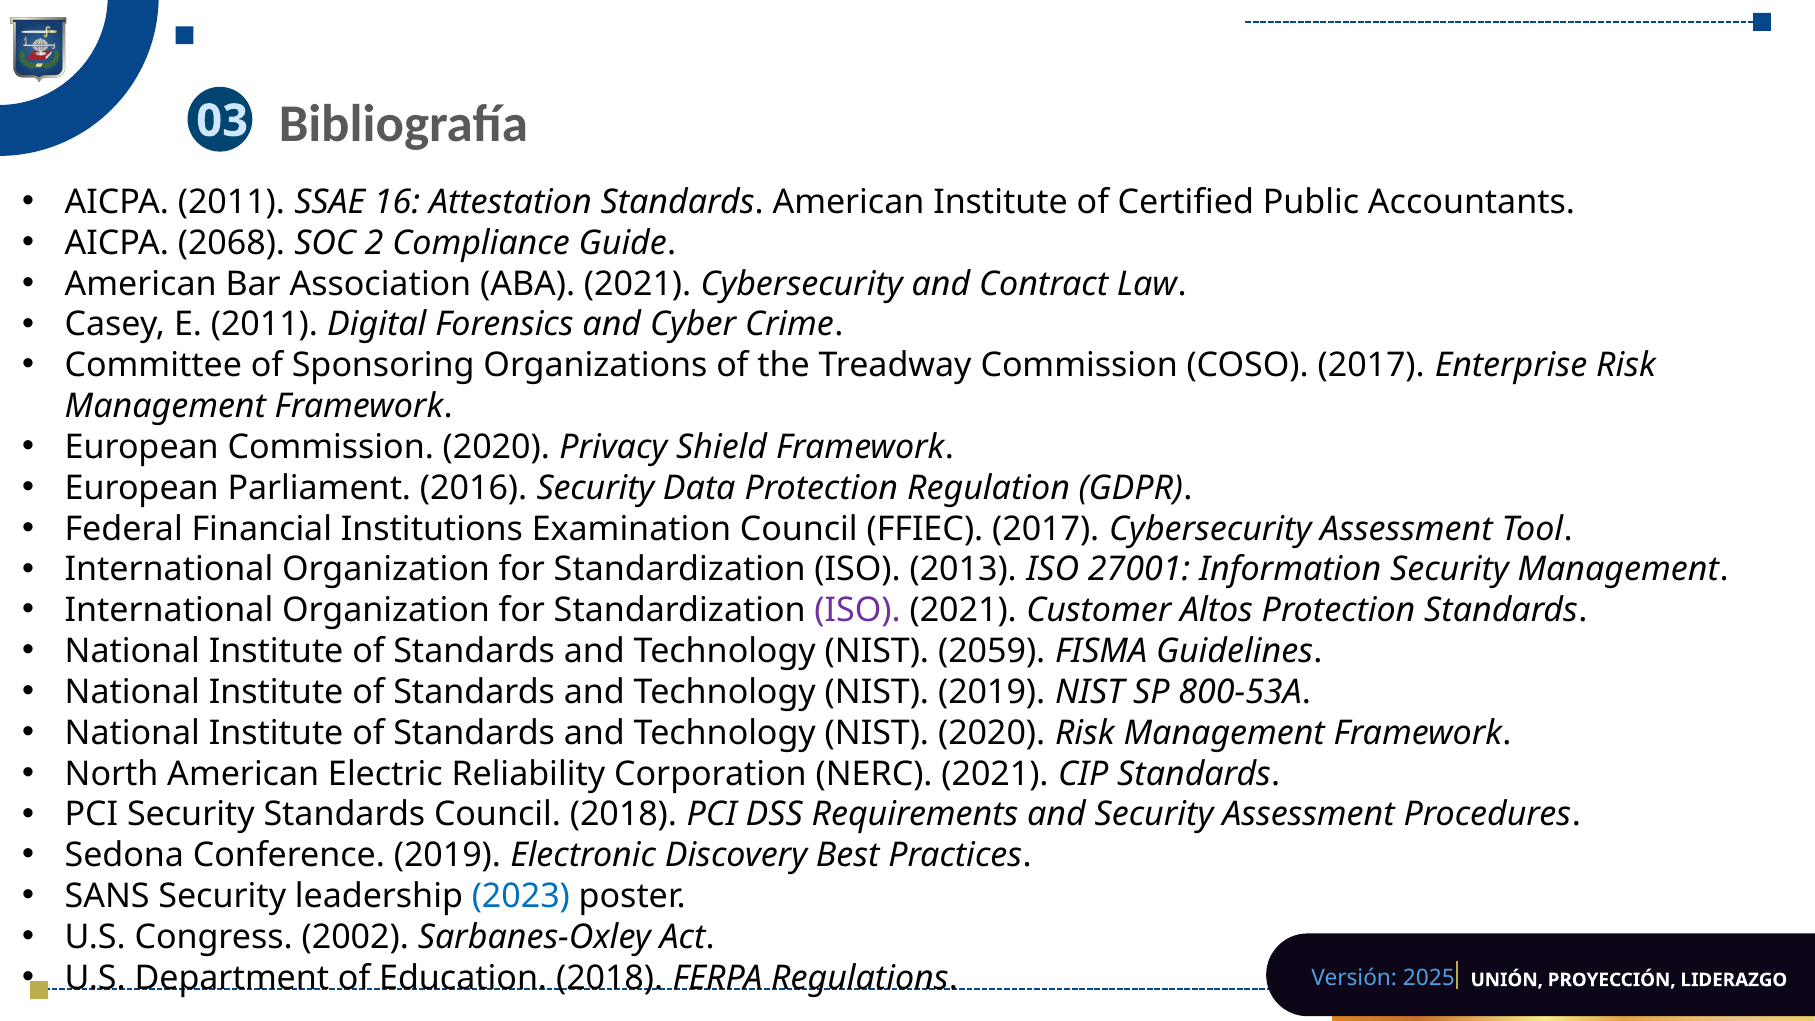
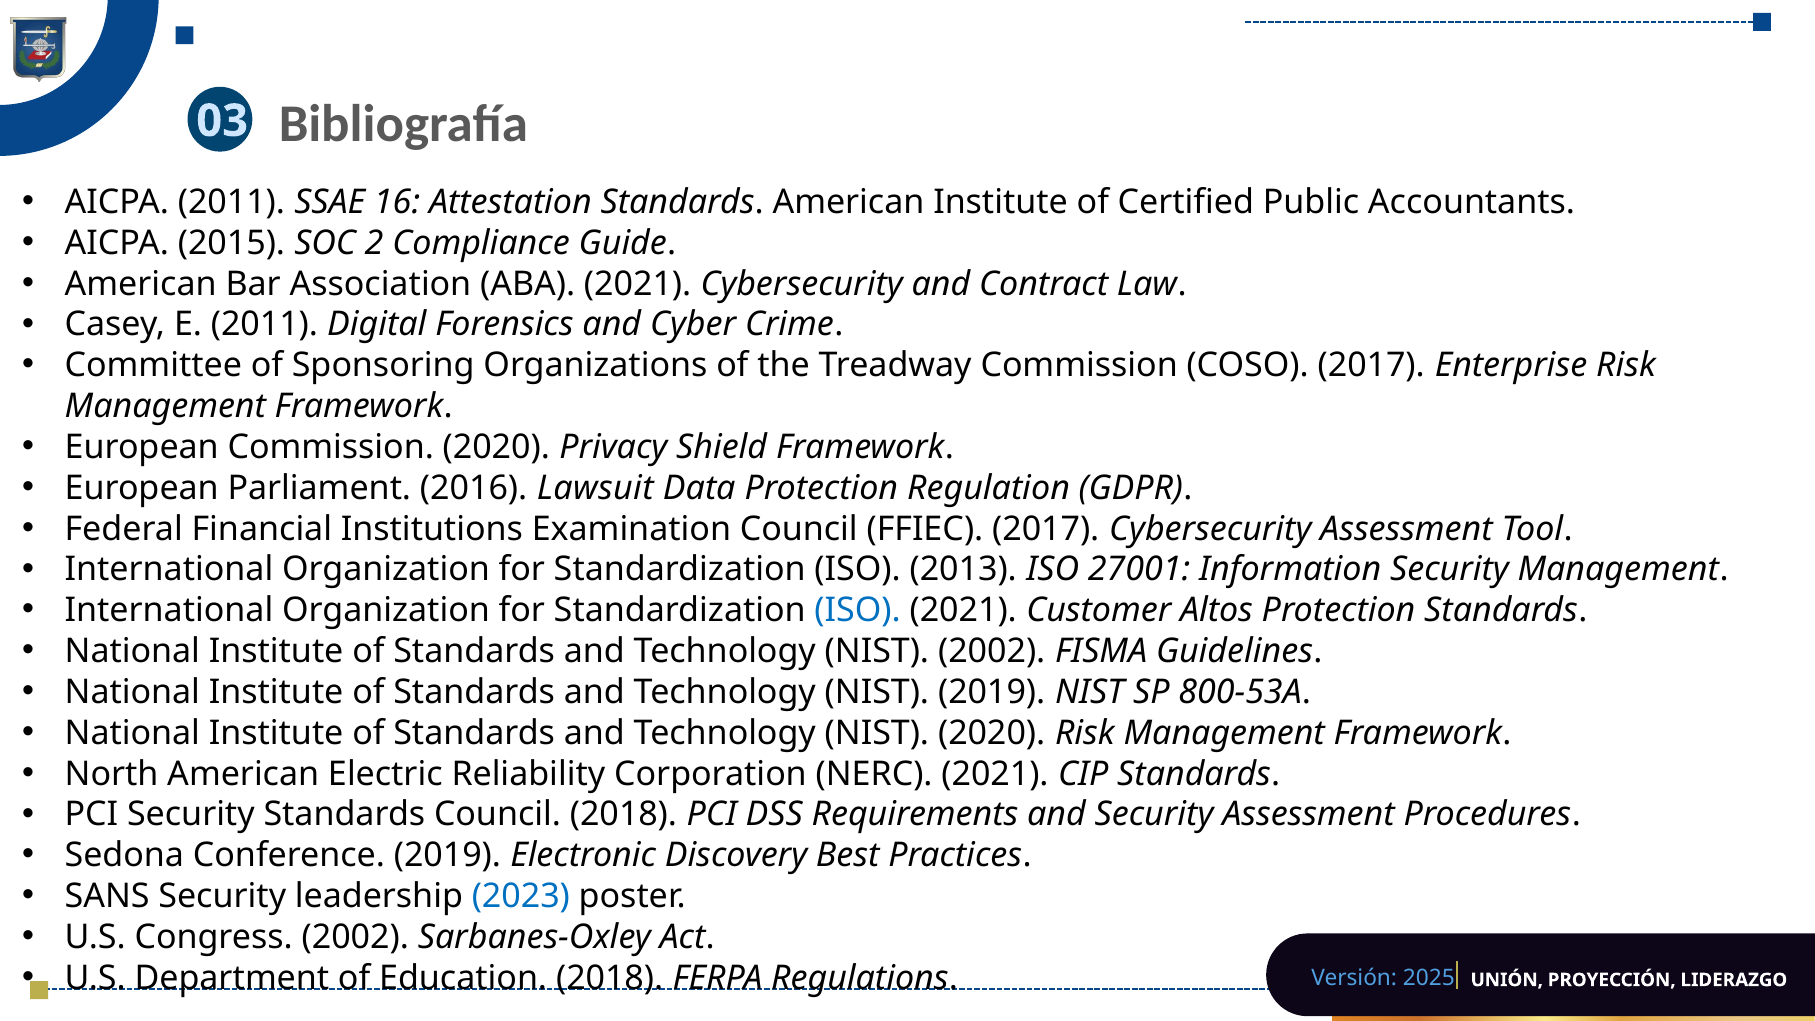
2068: 2068 -> 2015 (231, 243)
2016 Security: Security -> Lawsuit (595, 488)
ISO colour: purple -> blue (858, 610)
NIST 2059: 2059 -> 2002 (992, 651)
